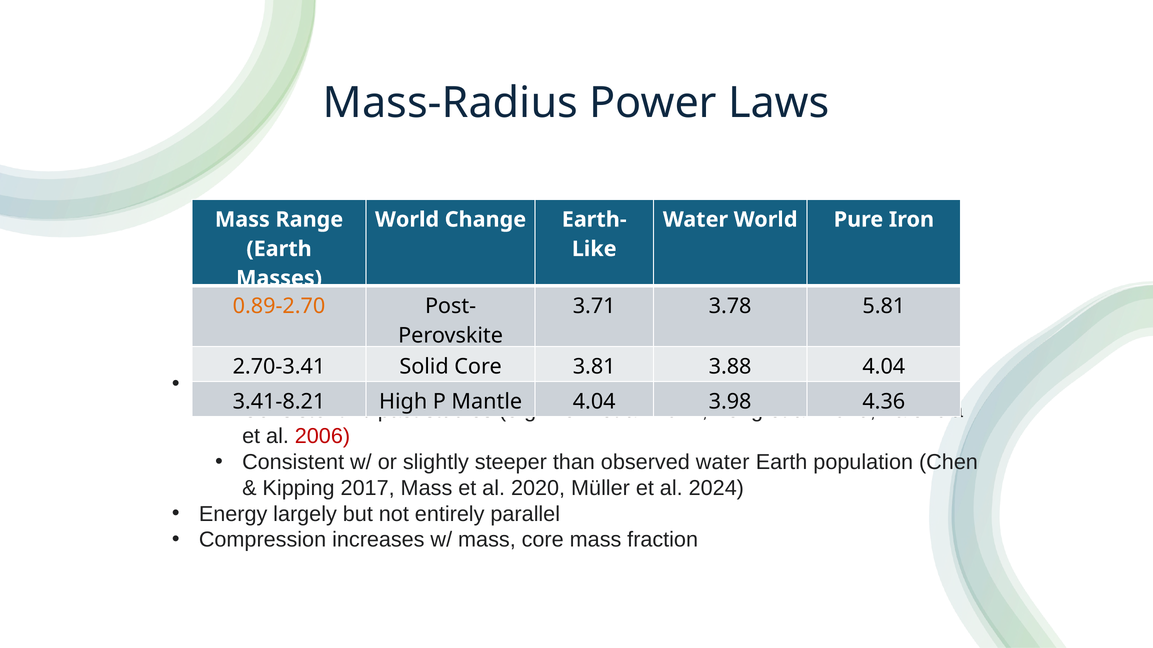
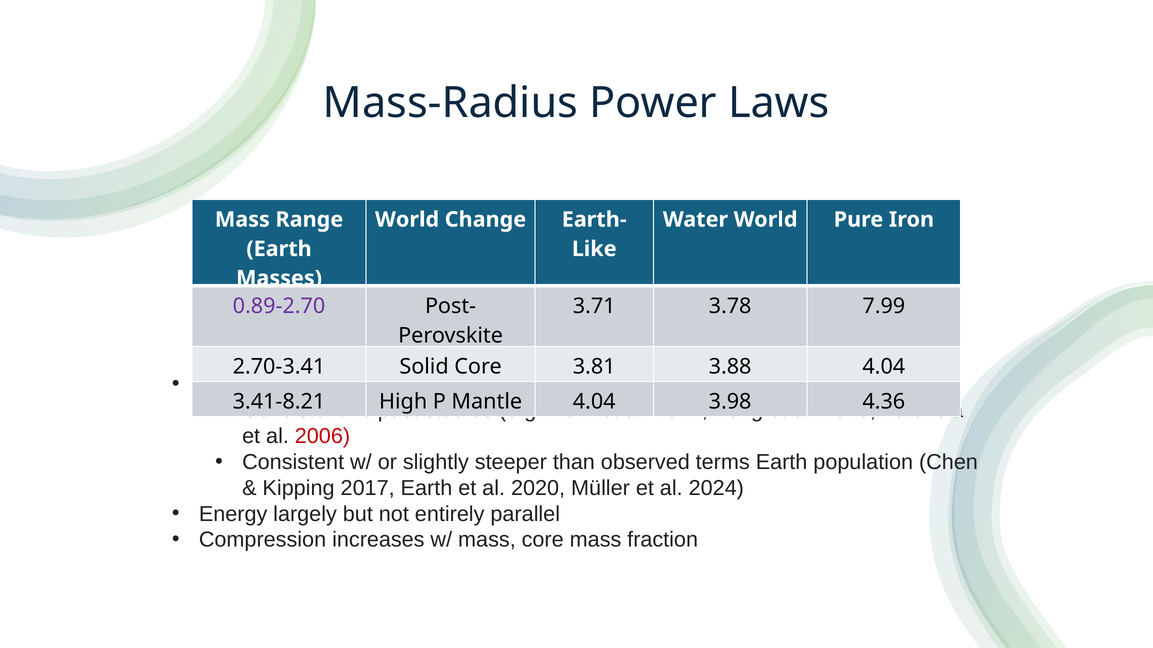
0.89-2.70 colour: orange -> purple (279, 306)
5.81: 5.81 -> 7.99 (884, 306)
observed water: water -> terms (723, 462)
2017 Mass: Mass -> Earth (426, 488)
